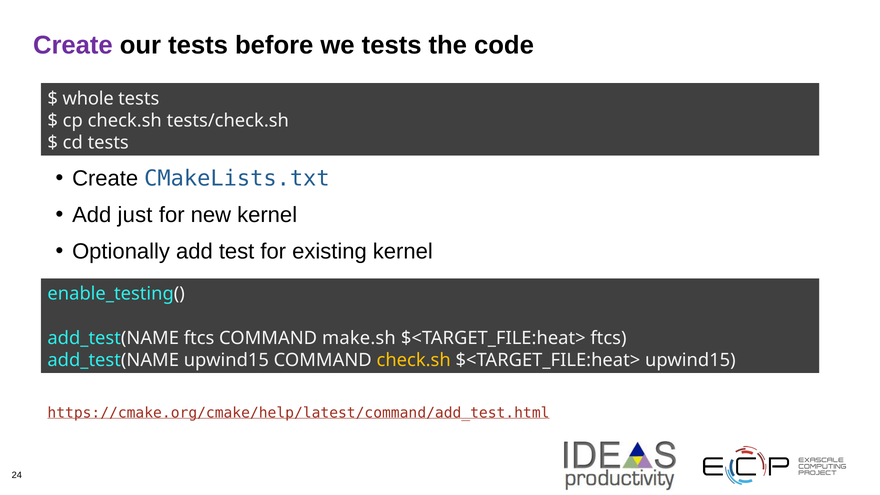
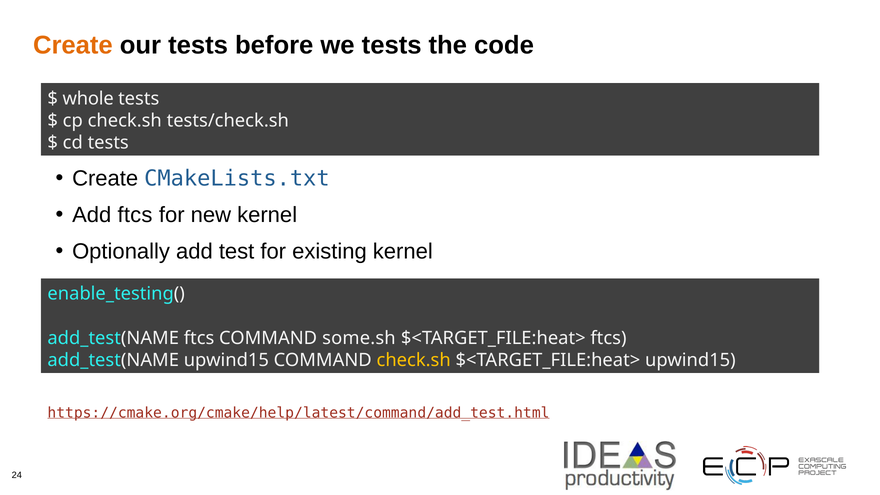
Create colour: purple -> orange (73, 45)
Add just: just -> ftcs (135, 215)
make.sh: make.sh -> some.sh (359, 338)
